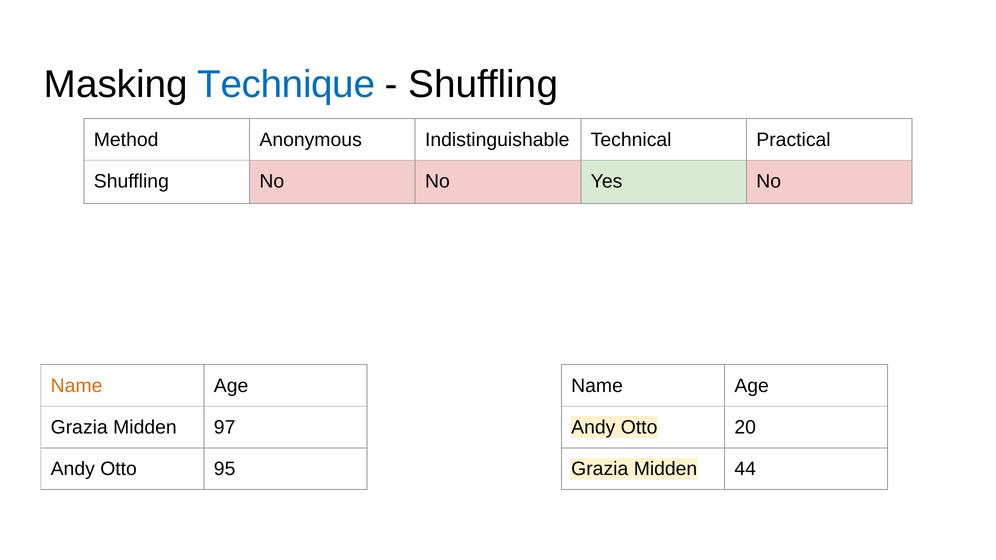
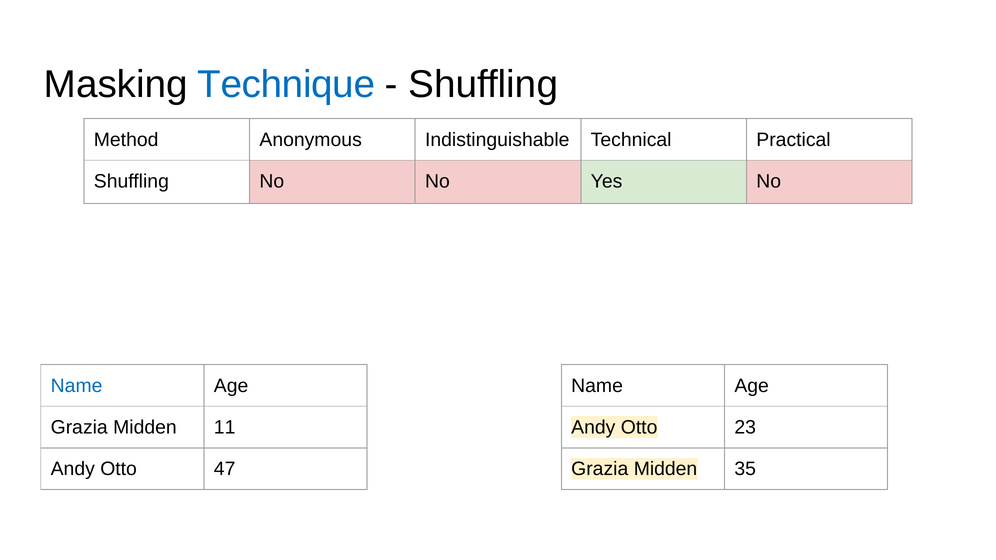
Name colour: orange -> blue (77, 386)
97: 97 -> 11 (225, 428)
20: 20 -> 23 (745, 428)
95: 95 -> 47 (225, 469)
44: 44 -> 35 (745, 469)
